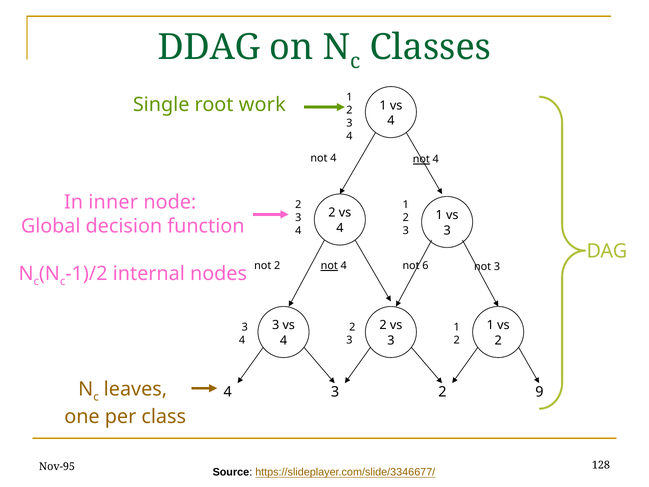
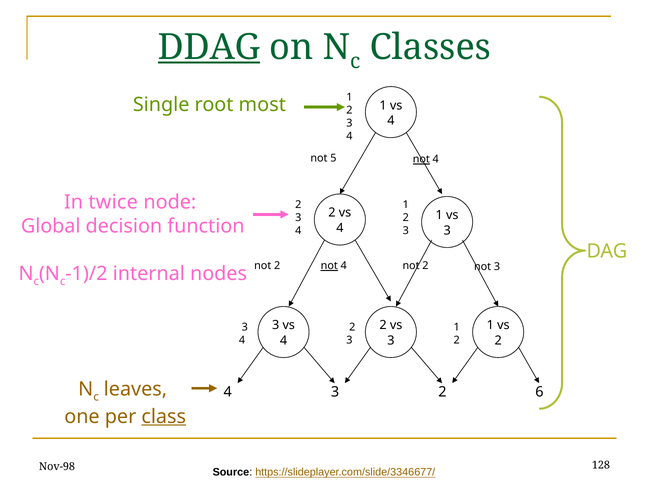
DDAG underline: none -> present (209, 47)
work: work -> most (262, 105)
4: 4 -> 5 (333, 158)
inner: inner -> twice (113, 202)
6: 6 -> 2 (425, 266)
9: 9 -> 6 (539, 392)
class underline: none -> present (164, 416)
Nov-95: Nov-95 -> Nov-98 (57, 467)
